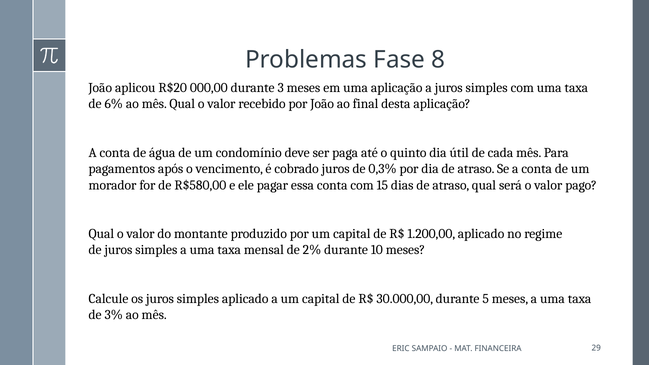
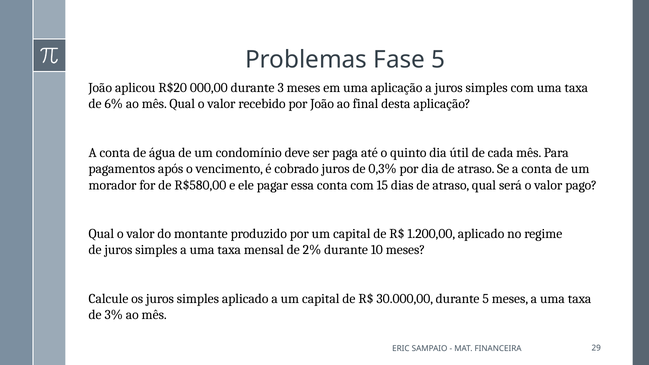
Fase 8: 8 -> 5 (438, 60)
